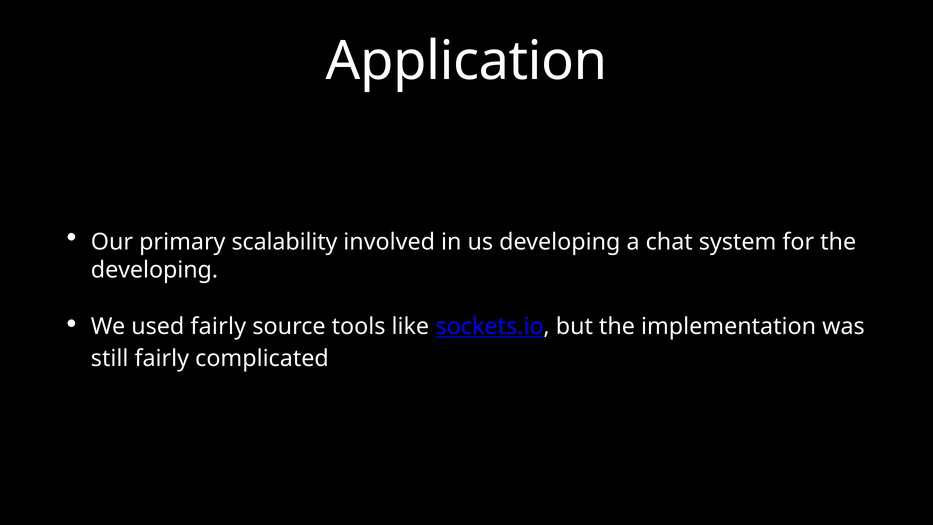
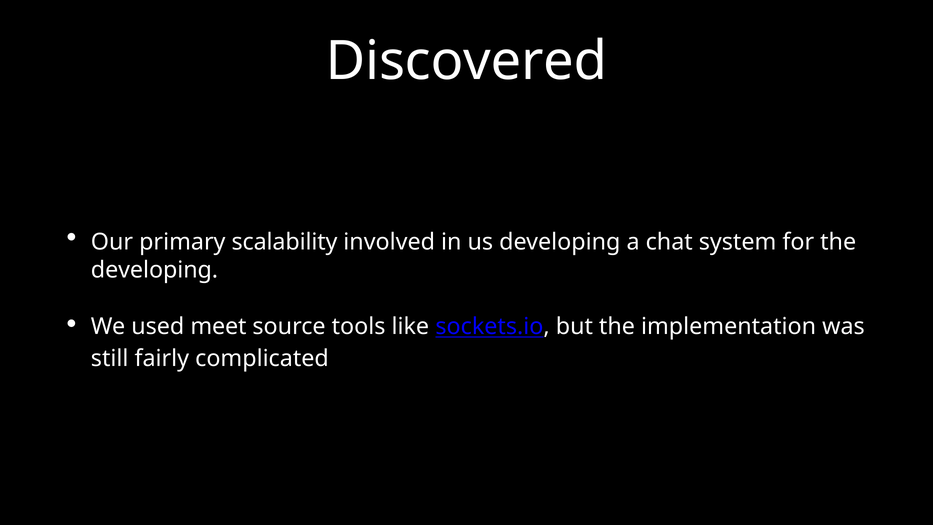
Application: Application -> Discovered (467, 61)
used fairly: fairly -> meet (218, 326)
